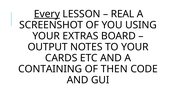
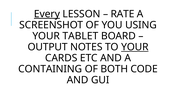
REAL: REAL -> RATE (123, 14)
EXTRAS: EXTRAS -> TABLET (80, 36)
YOUR underline: none -> present (135, 47)
THEN: THEN -> BOTH (114, 69)
